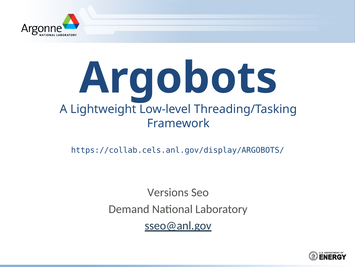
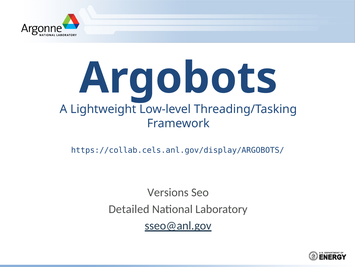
Demand: Demand -> Detailed (129, 209)
